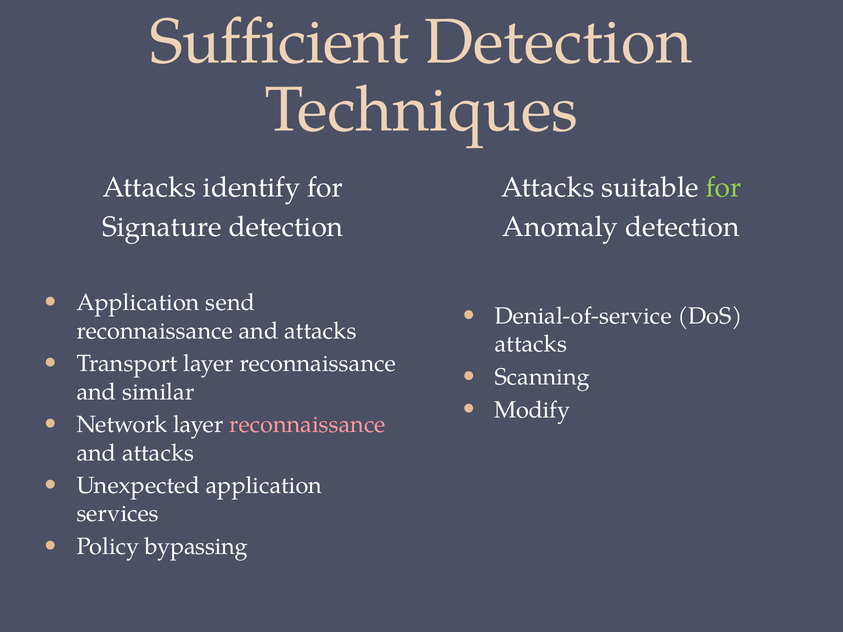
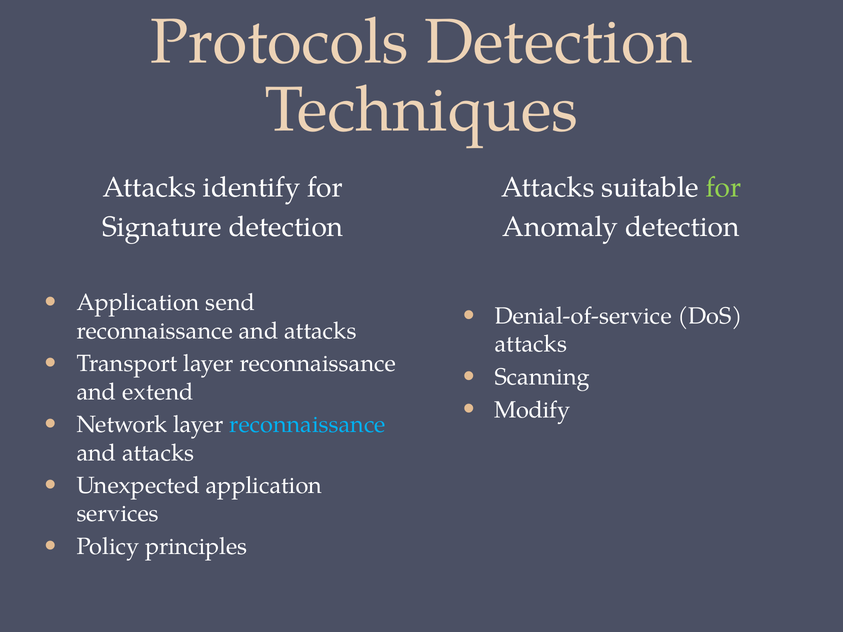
Sufficient: Sufficient -> Protocols (279, 42)
similar: similar -> extend (158, 392)
reconnaissance colour: pink -> light blue (308, 425)
bypassing: bypassing -> principles (196, 547)
